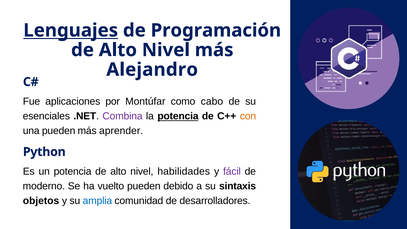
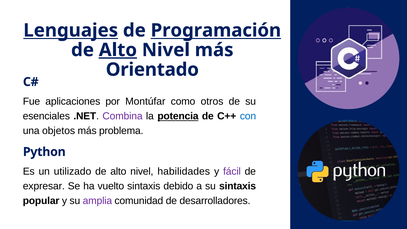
Programación underline: none -> present (216, 30)
Alto underline: none -> present (118, 50)
Alejandro: Alejandro -> Orientado (152, 70)
cabo: cabo -> otros (212, 101)
con colour: orange -> blue (248, 116)
una pueden: pueden -> objetos (59, 131)
aprender: aprender -> problema (121, 131)
un potencia: potencia -> utilizado (72, 171)
moderno: moderno -> expresar (44, 186)
vuelto pueden: pueden -> sintaxis (144, 186)
objetos: objetos -> popular (41, 201)
amplia colour: blue -> purple (97, 201)
